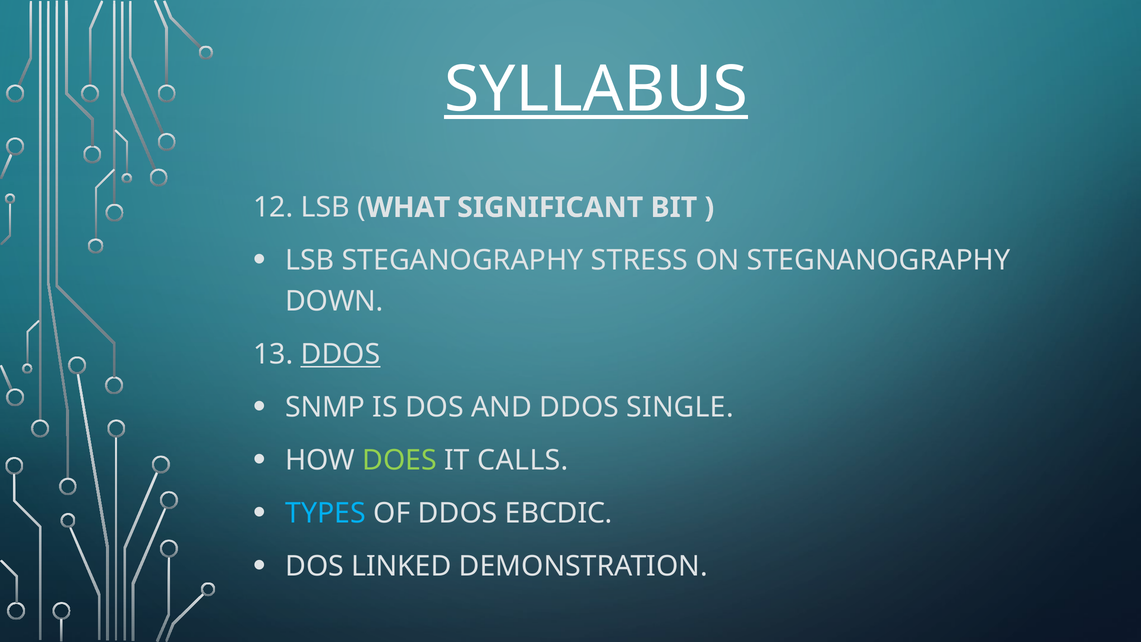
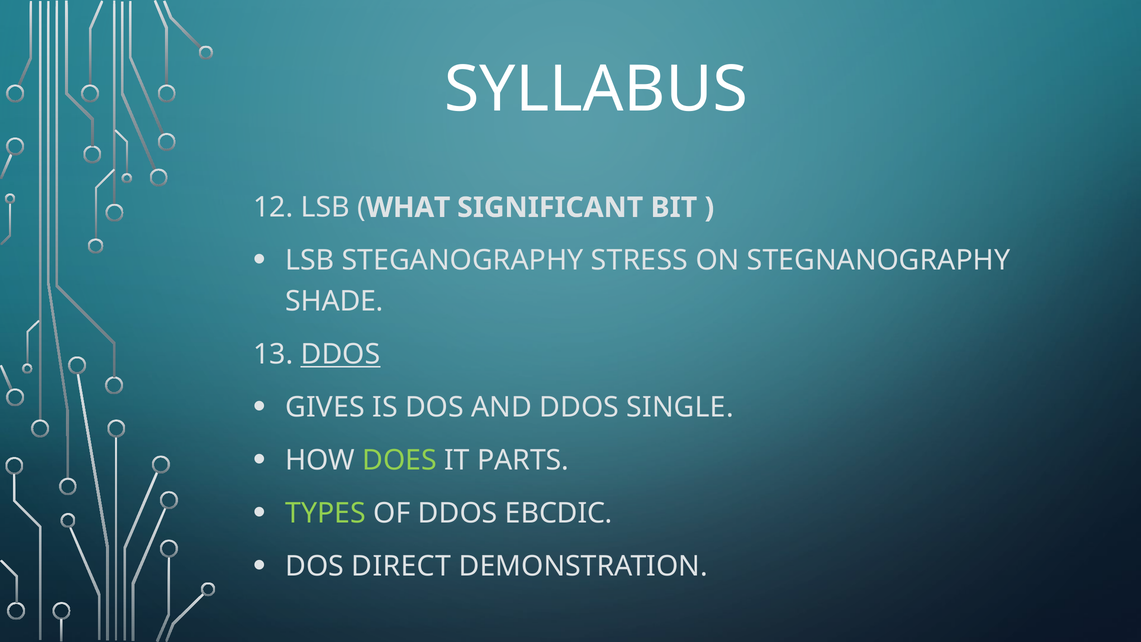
SYLLABUS underline: present -> none (596, 89)
DOWN: DOWN -> SHADE (334, 301)
SNMP: SNMP -> GIVES (325, 407)
CALLS: CALLS -> PARTS (523, 460)
TYPES colour: light blue -> light green (326, 513)
LINKED: LINKED -> DIRECT (401, 566)
